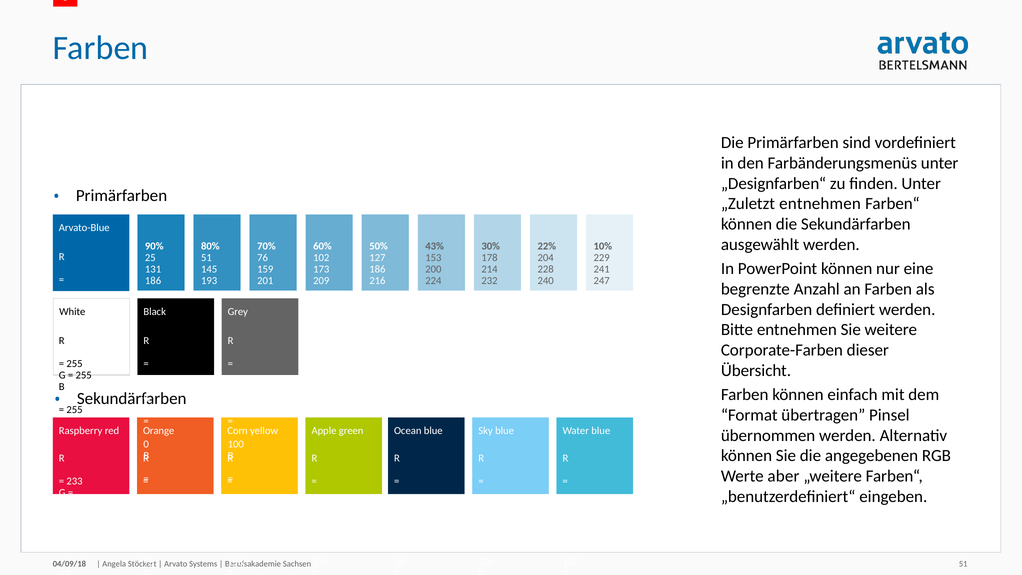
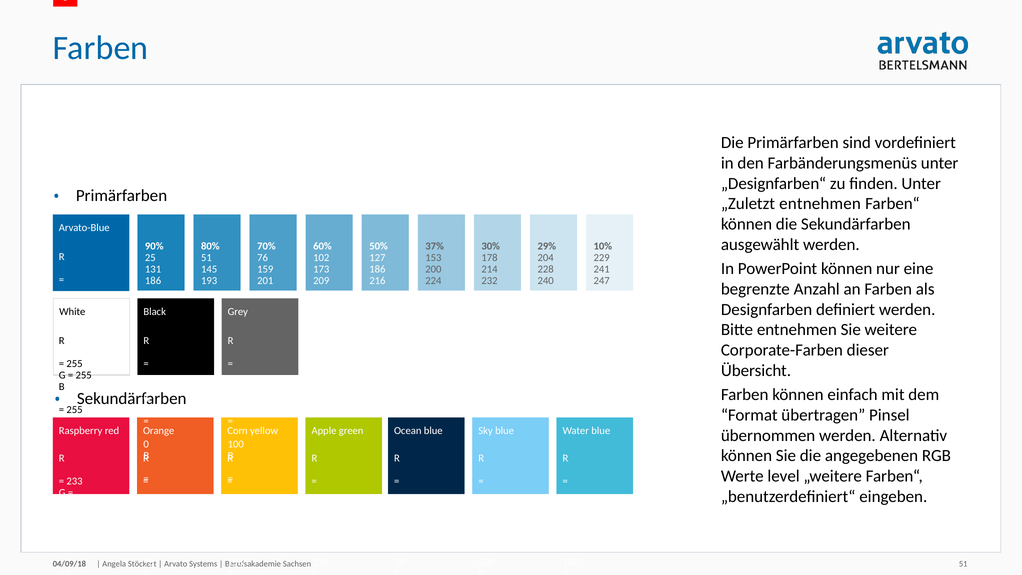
43%: 43% -> 37% (435, 246)
22%: 22% -> 29% (547, 246)
aber: aber -> level (784, 476)
